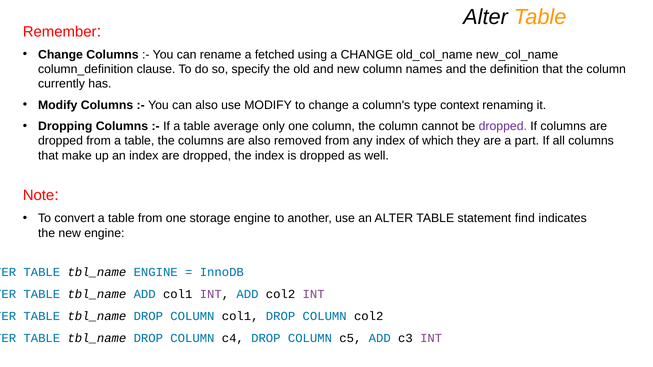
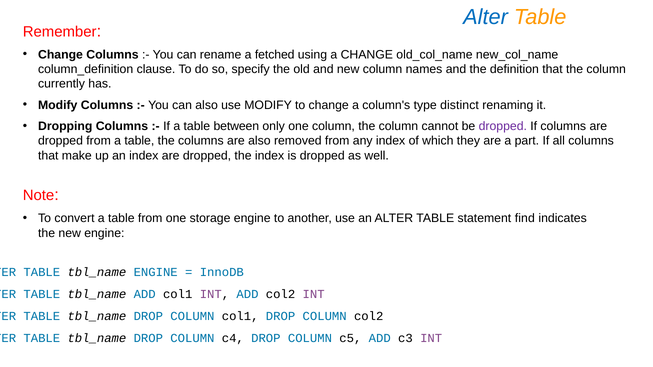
Alter colour: black -> blue (486, 17)
context: context -> distinct (460, 105)
average: average -> between (236, 126)
